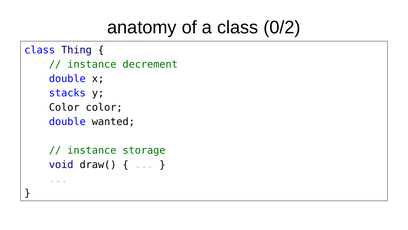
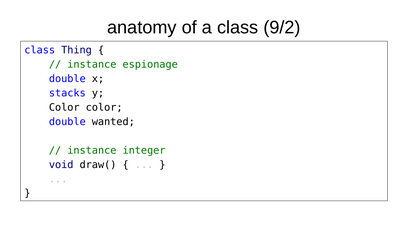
0/2: 0/2 -> 9/2 (282, 28)
decrement: decrement -> espionage (150, 64)
storage: storage -> integer (144, 150)
